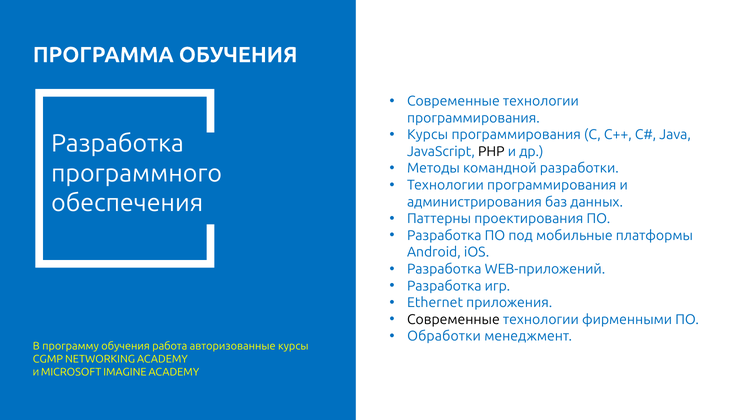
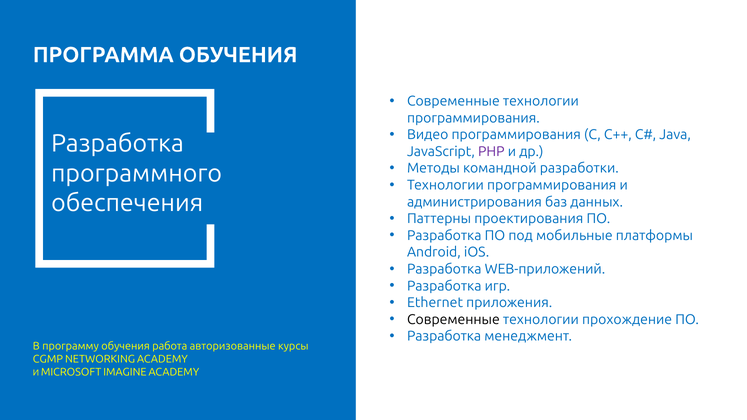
Курсы: Курсы -> Видео (428, 135)
PHP colour: black -> purple (491, 152)
фирменными: фирменными -> прохождение (627, 320)
Обработки: Обработки -> Разработка (444, 336)
